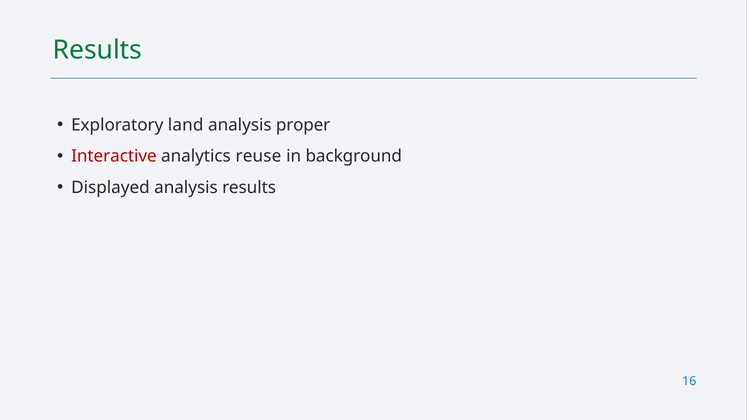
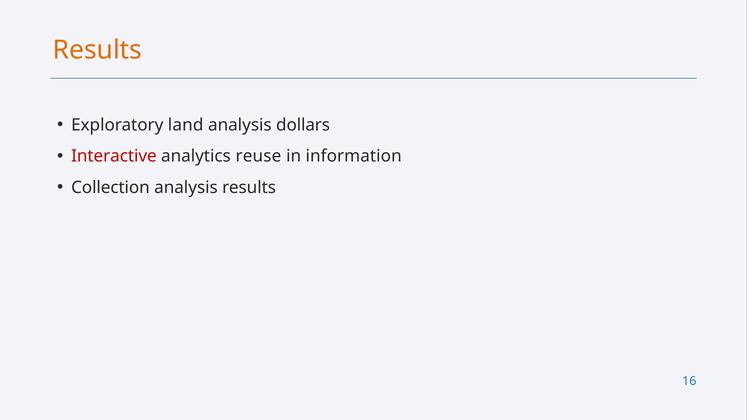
Results colour: green -> orange (97, 50)
proper: proper -> dollars (303, 125)
background: background -> information (354, 156)
Displayed: Displayed -> Collection (110, 188)
